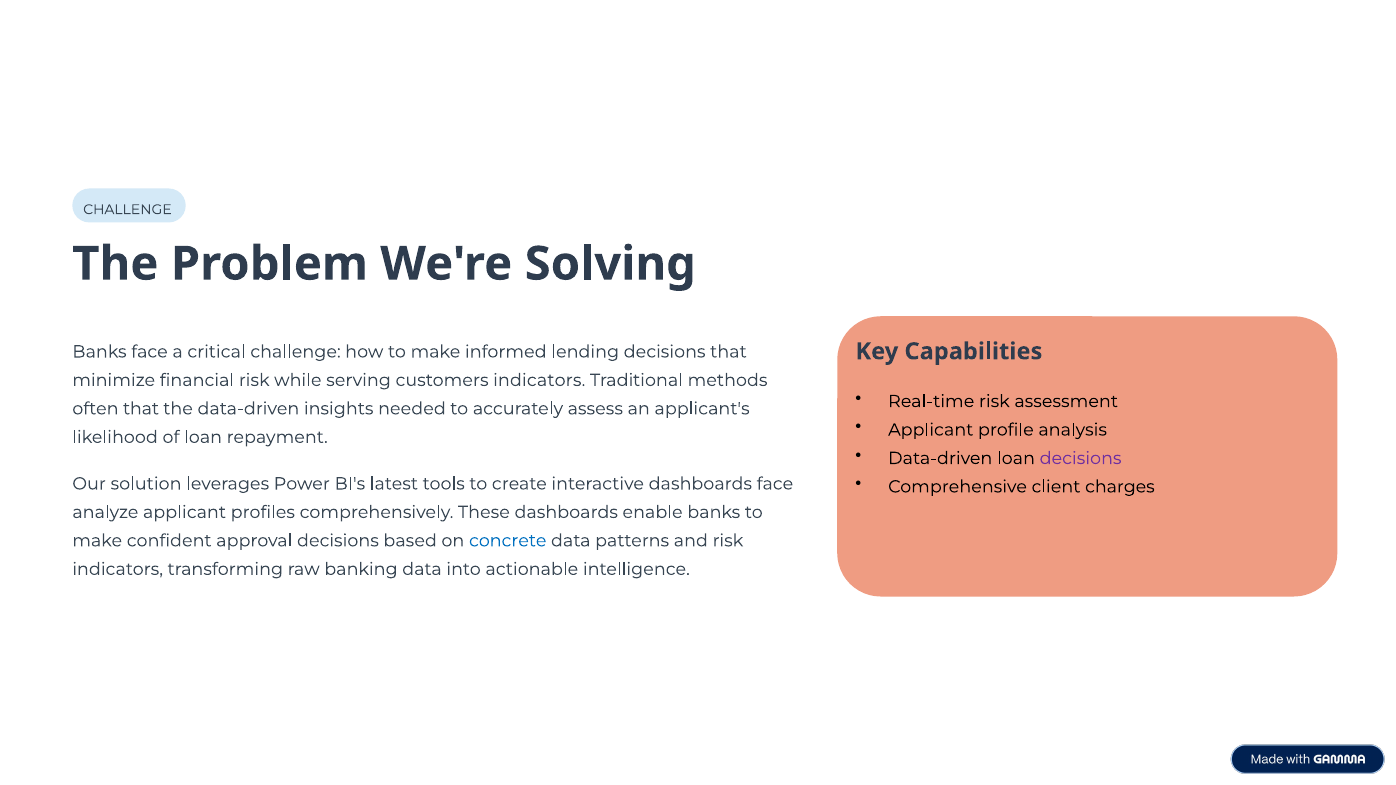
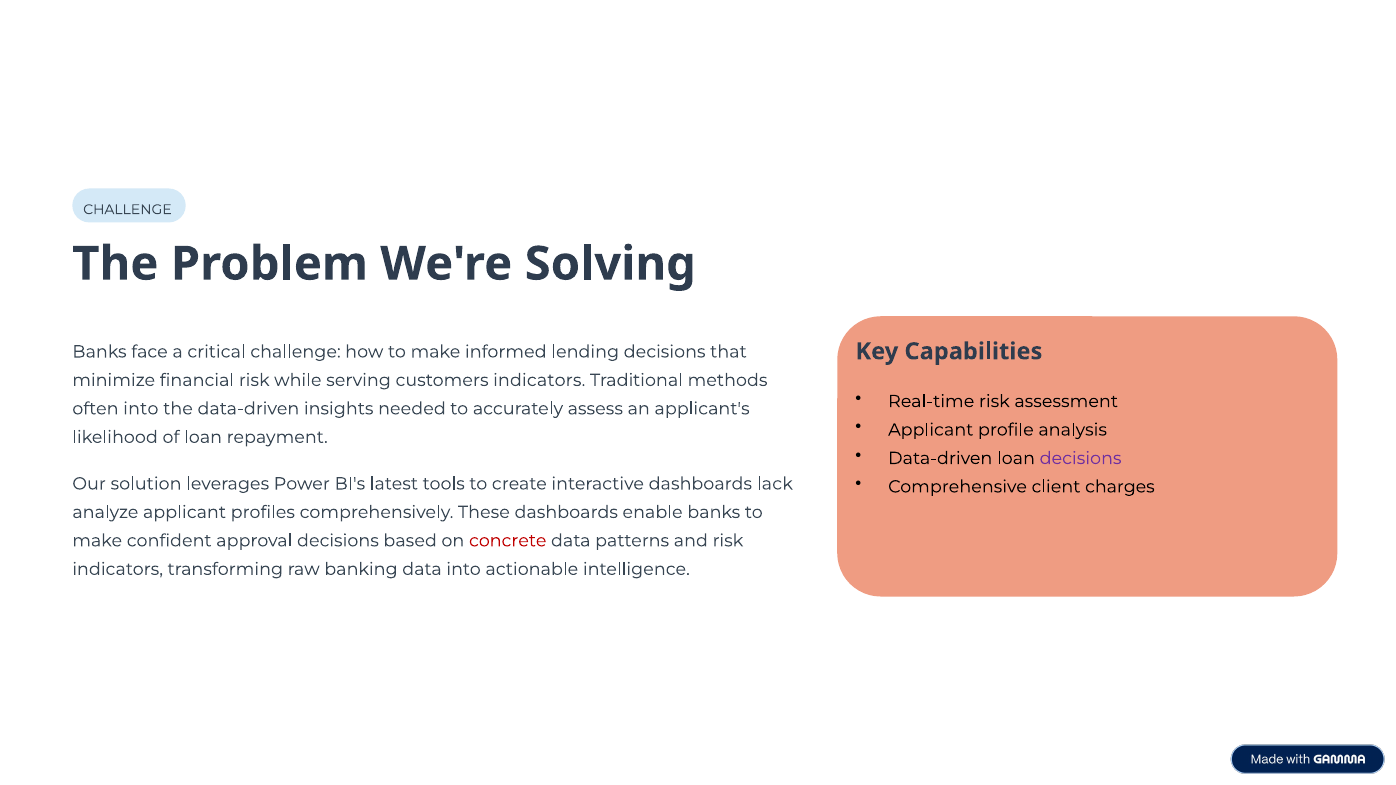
often that: that -> into (141, 409)
dashboards face: face -> lack (775, 484)
concrete colour: blue -> red (508, 541)
